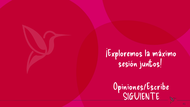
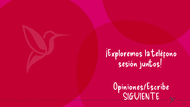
máximo: máximo -> teléfono (164, 53)
